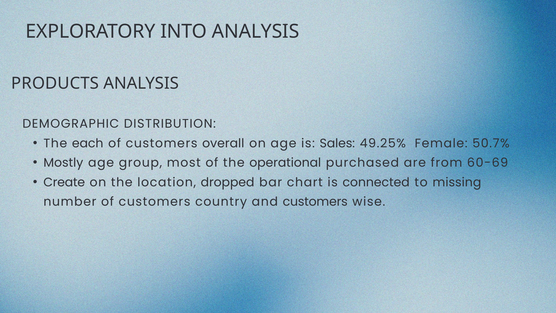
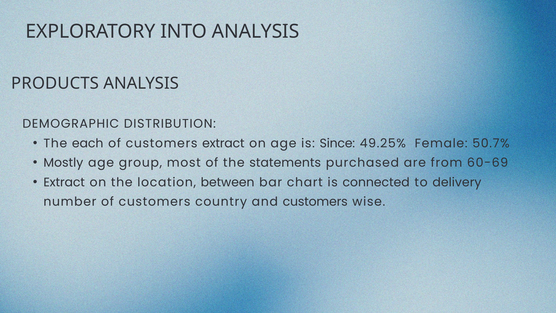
customers overall: overall -> extract (223, 143)
Sales: Sales -> Since (337, 143)
operational: operational -> statements (285, 163)
Create: Create -> Extract (64, 182)
dropped: dropped -> between (228, 182)
missing: missing -> delivery (457, 182)
